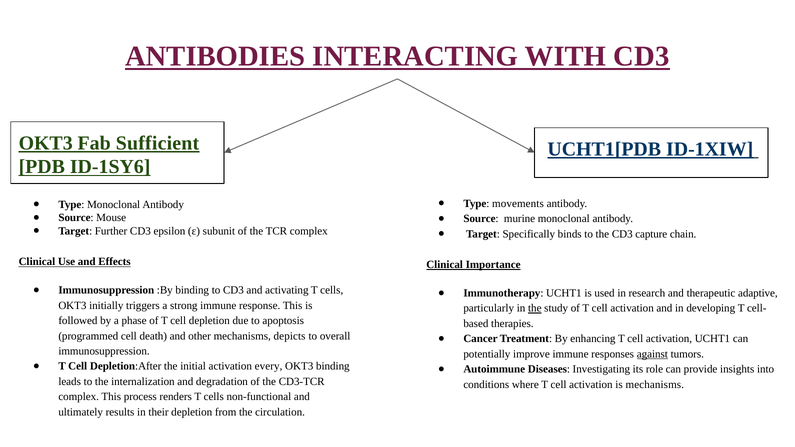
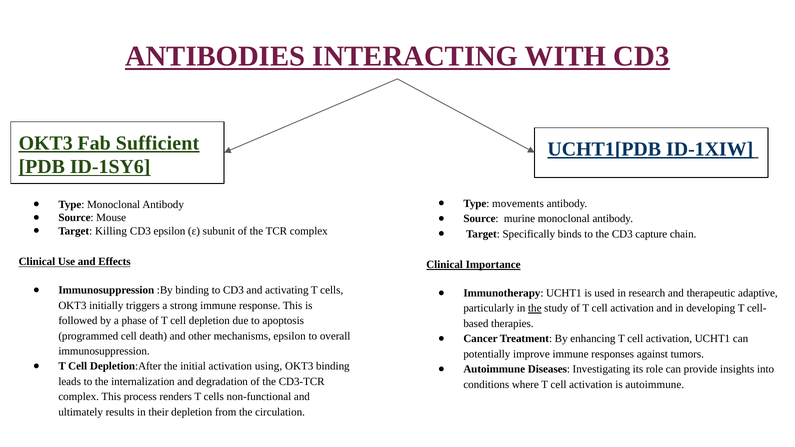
Further: Further -> Killing (111, 231)
mechanisms depicts: depicts -> epsilon (290, 336)
against underline: present -> none (652, 354)
every: every -> using (269, 366)
is mechanisms: mechanisms -> autoimmune (655, 385)
